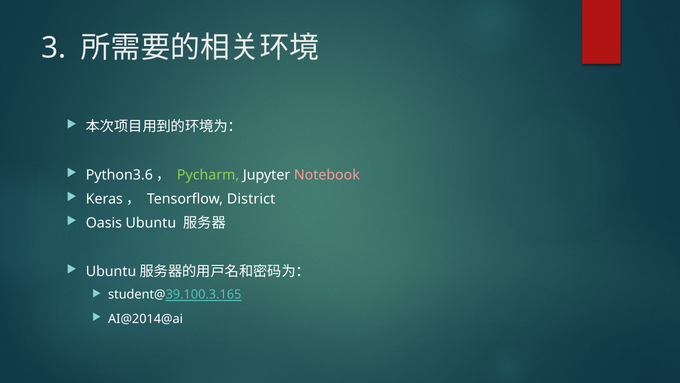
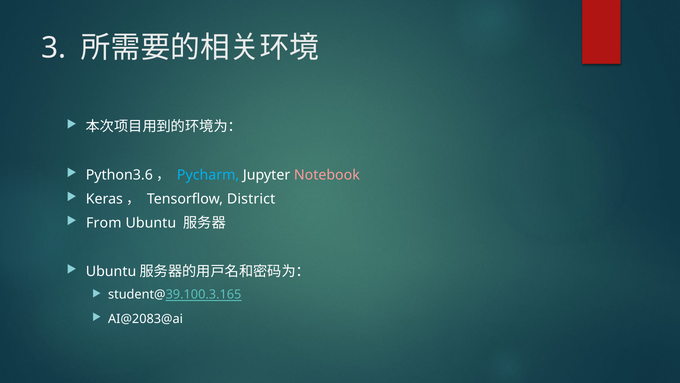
Pycharm colour: light green -> light blue (208, 175)
Oasis: Oasis -> From (104, 223)
AI@2014@ai: AI@2014@ai -> AI@2083@ai (146, 319)
